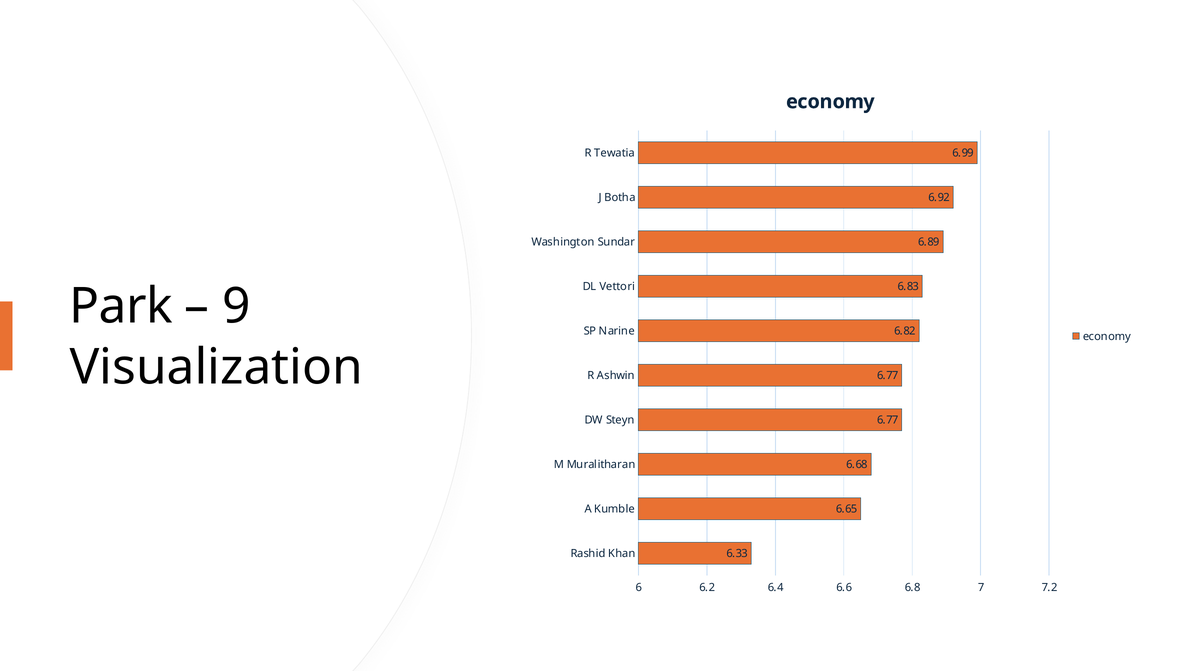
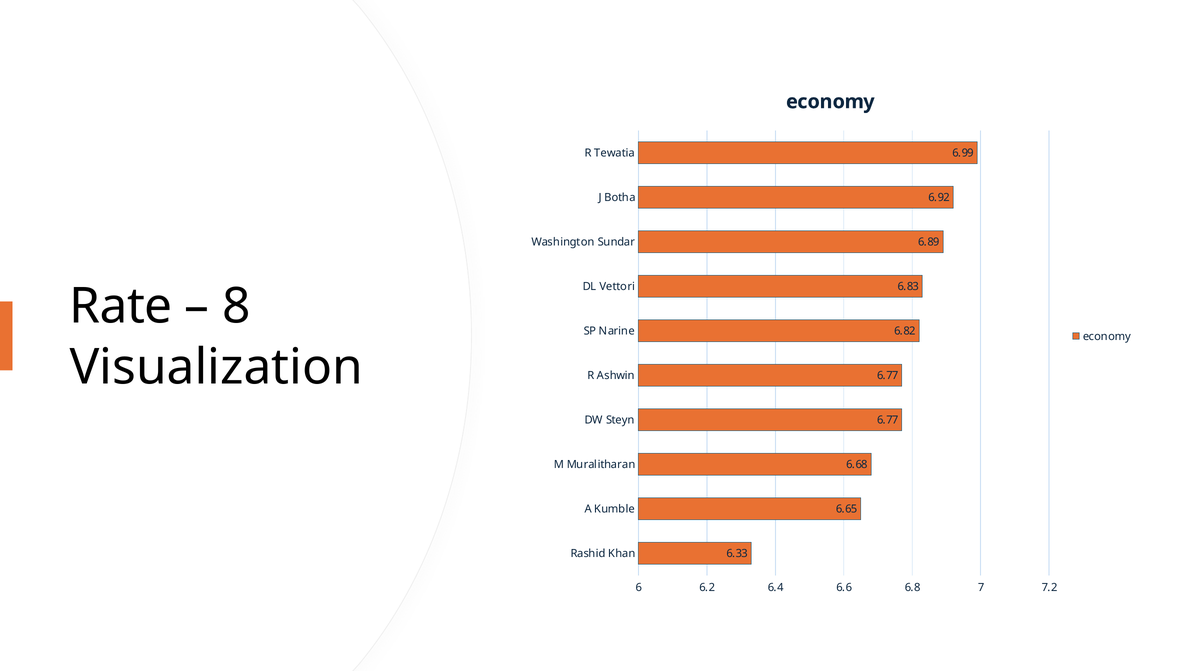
Park: Park -> Rate (121, 306)
9: 9 -> 8 (236, 306)
